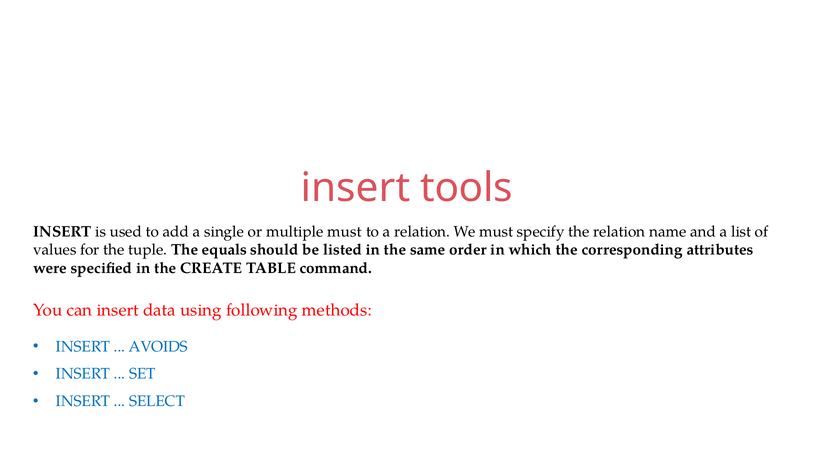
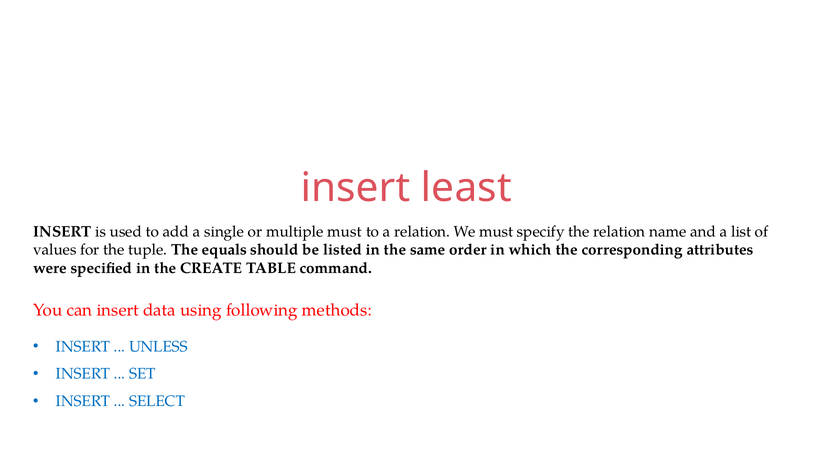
tools: tools -> least (466, 188)
AVOIDS: AVOIDS -> UNLESS (158, 347)
